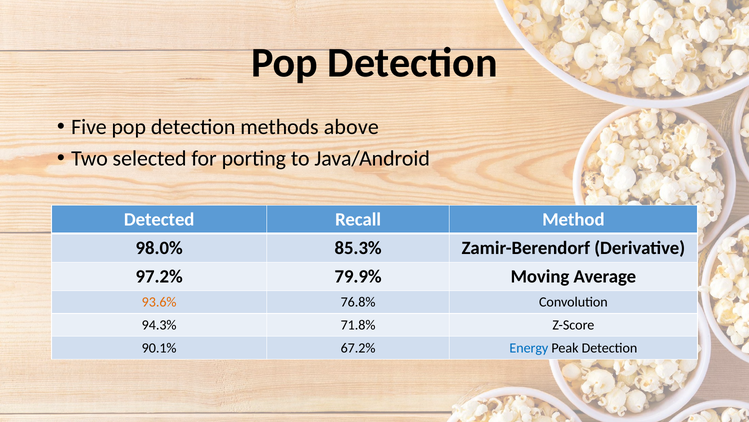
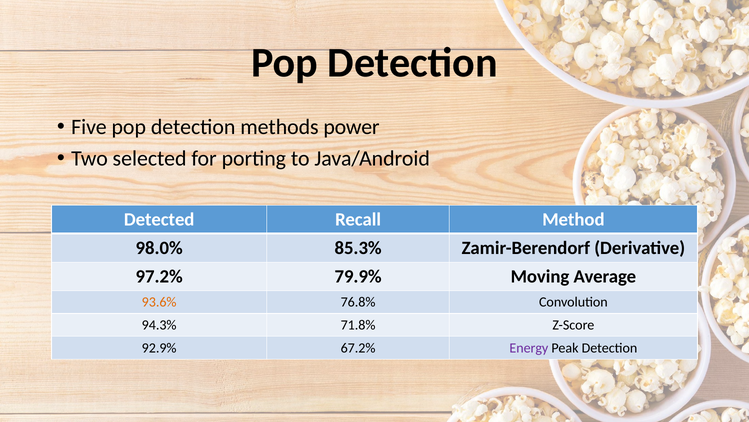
above: above -> power (352, 127)
90.1%: 90.1% -> 92.9% (159, 347)
Energy colour: blue -> purple (529, 347)
